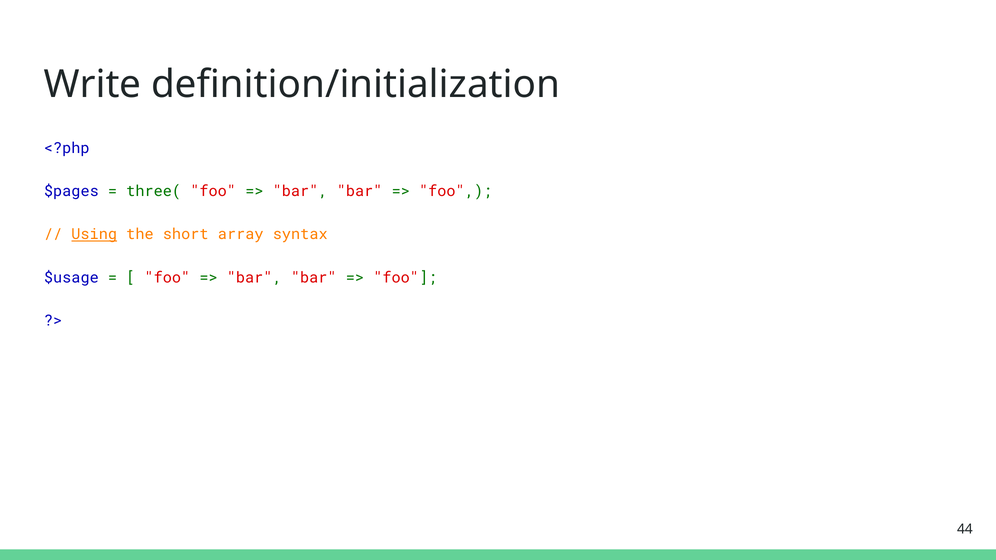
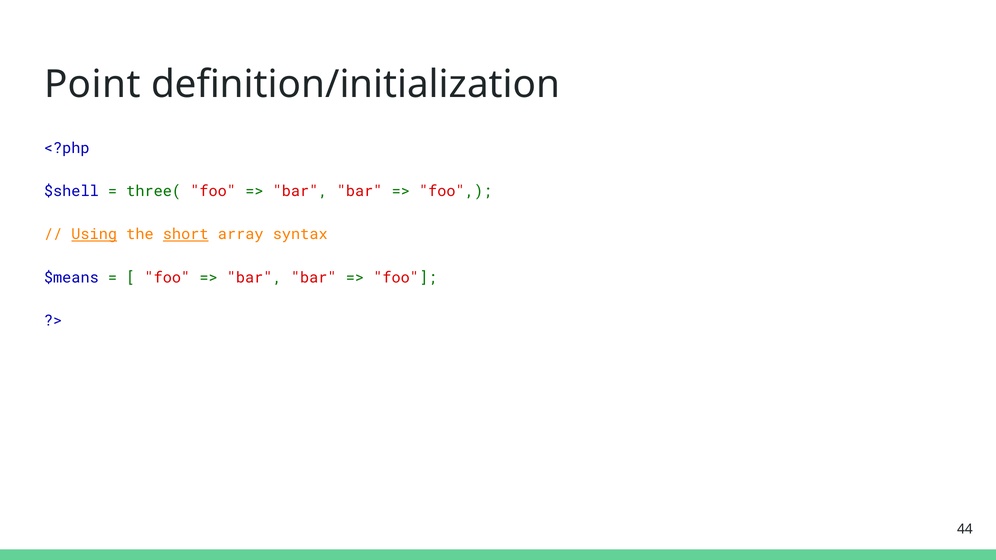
Write: Write -> Point (92, 84)
$pages: $pages -> $shell (71, 191)
short underline: none -> present (186, 235)
$usage: $usage -> $means (71, 278)
